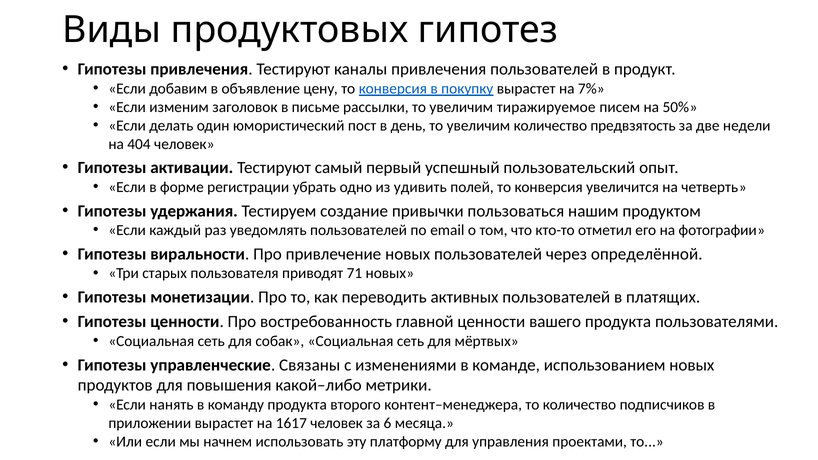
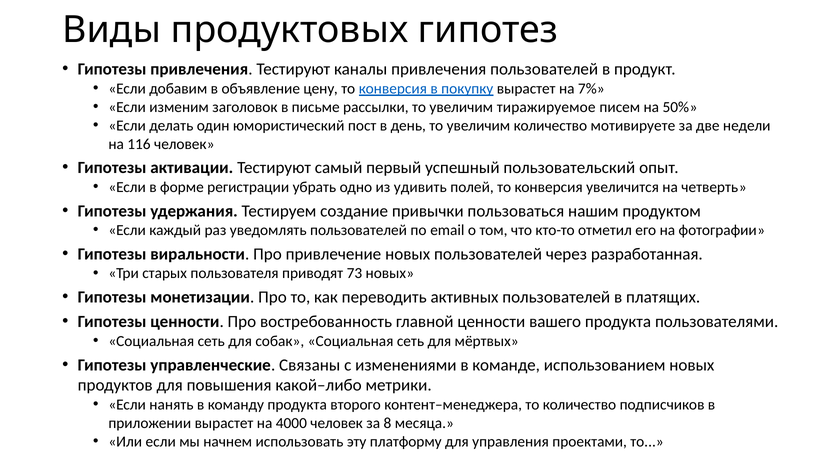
предвзятость: предвзятость -> мотивируете (633, 126)
404: 404 -> 116 (139, 144)
определённой: определённой -> разработанная (647, 254)
71: 71 -> 73 (354, 273)
1617: 1617 -> 4000 (291, 423)
6: 6 -> 8 (387, 423)
